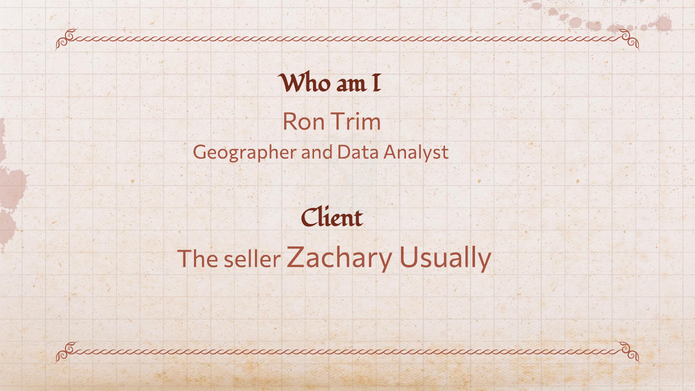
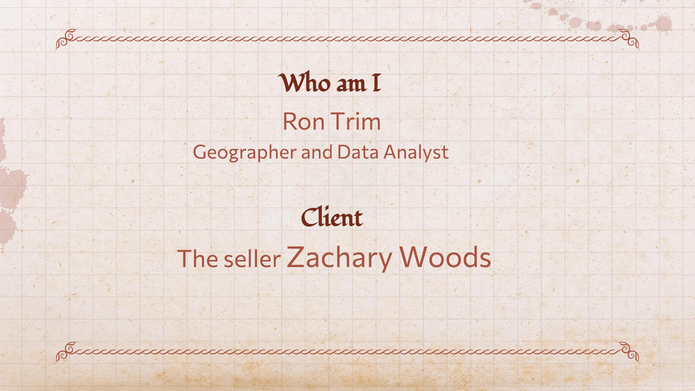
Usually: Usually -> Woods (445, 258)
